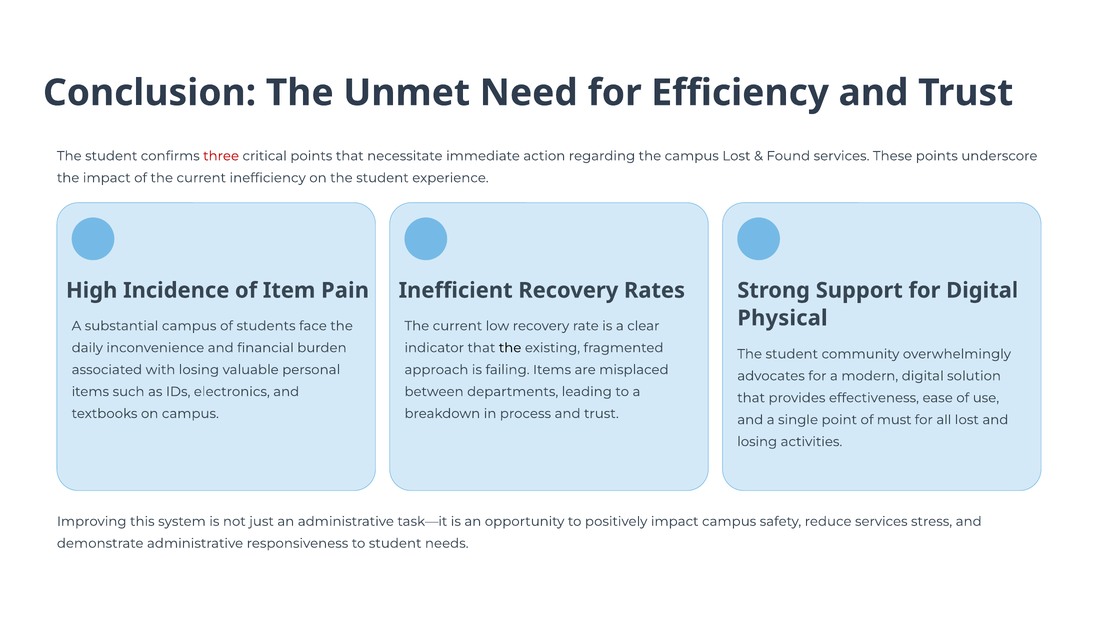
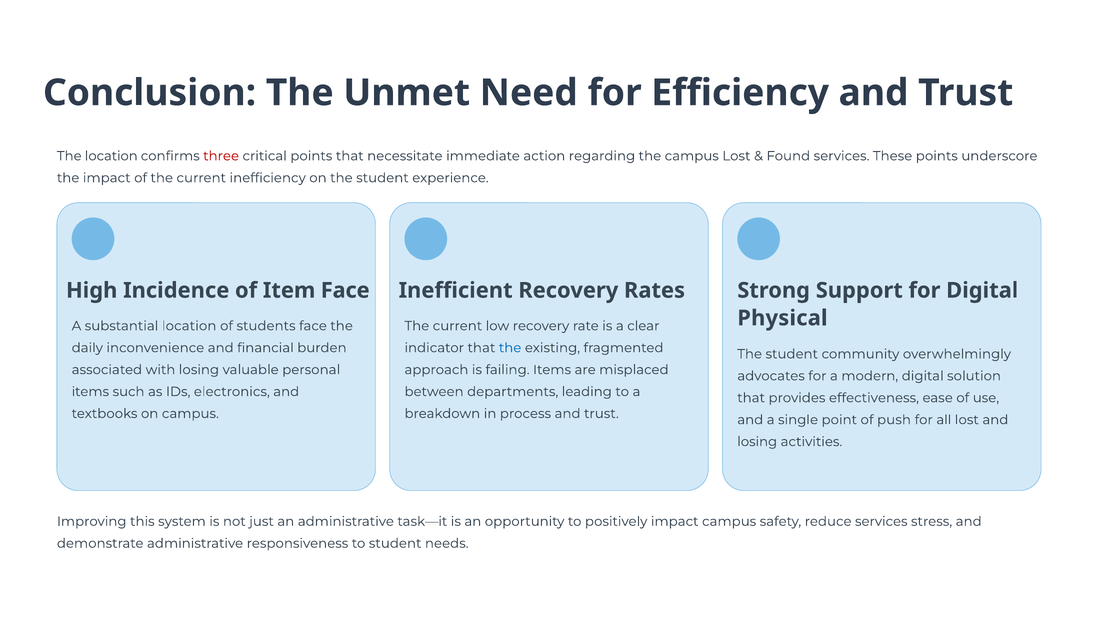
student: student -> location (111, 156)
Item Pain: Pain -> Face (345, 290)
substantial campus: campus -> location (189, 326)
the colour: black -> blue (510, 348)
must: must -> push (894, 420)
